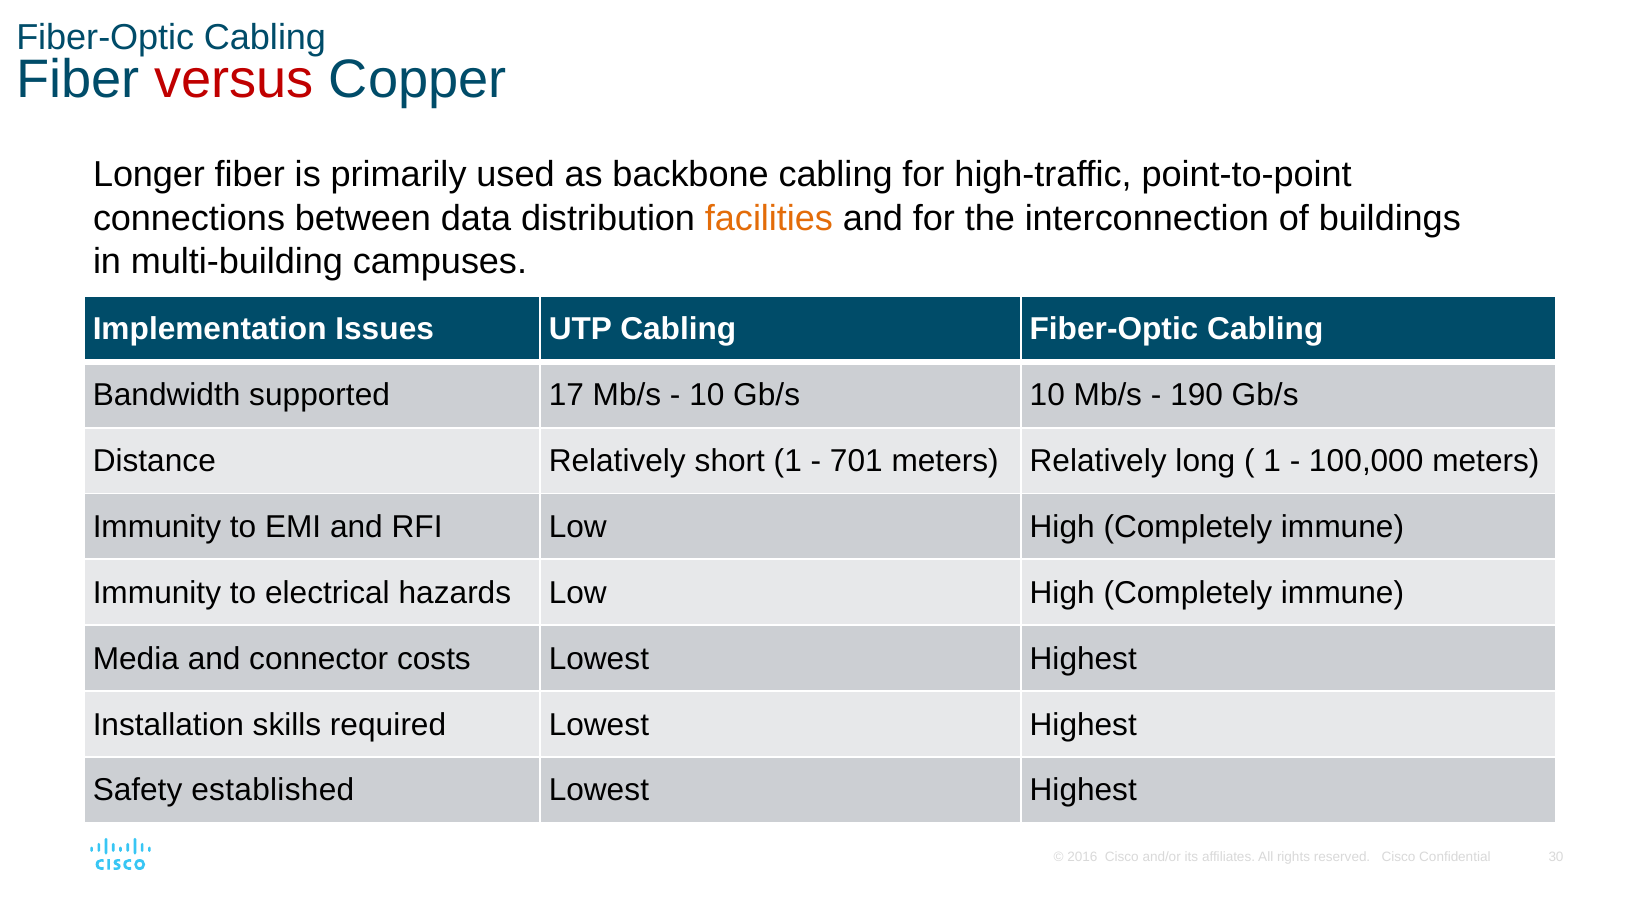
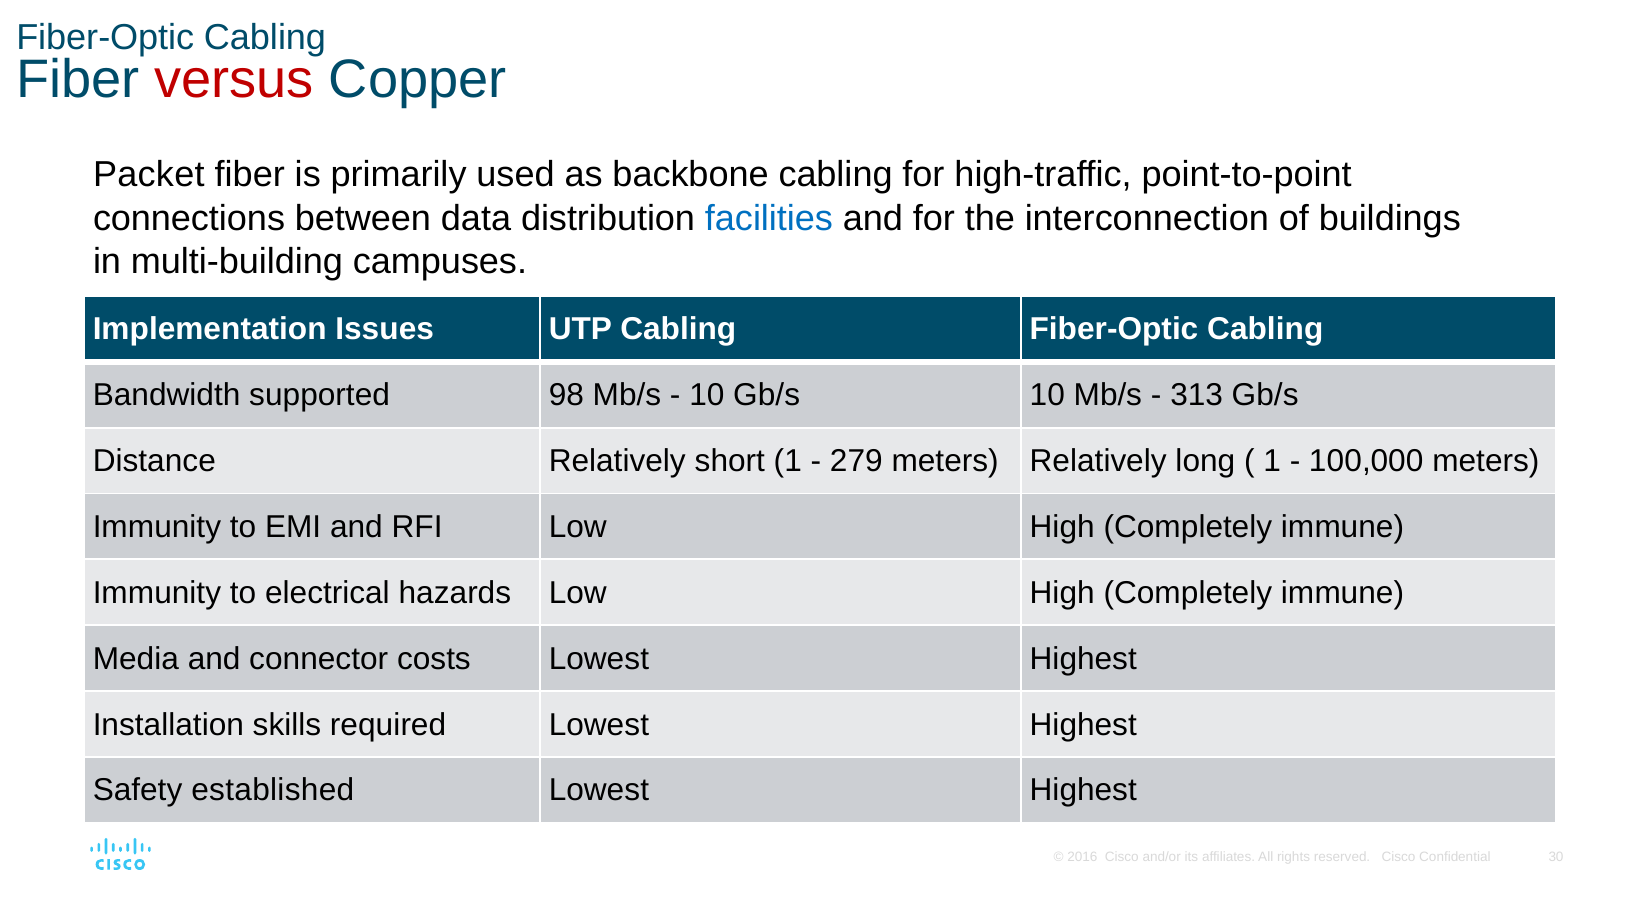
Longer: Longer -> Packet (149, 175)
facilities colour: orange -> blue (769, 218)
17: 17 -> 98 (566, 395)
190: 190 -> 313 (1197, 395)
701: 701 -> 279 (856, 461)
